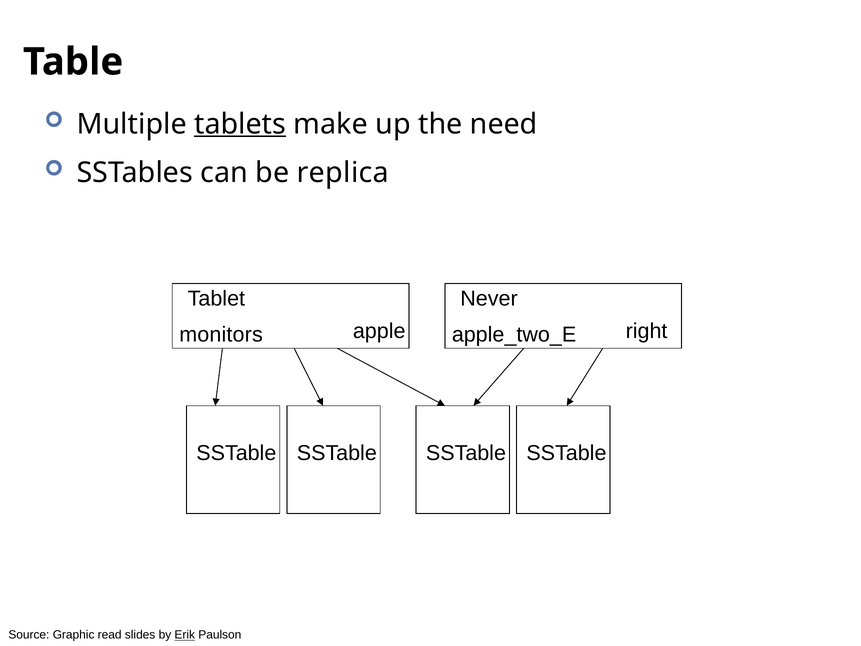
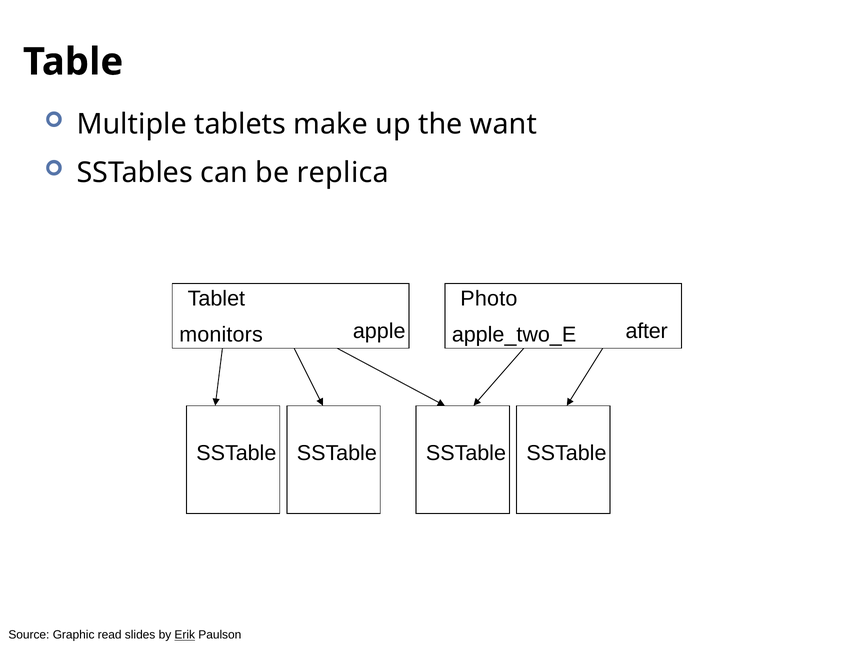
tablets underline: present -> none (240, 124)
need: need -> want (504, 124)
Never: Never -> Photo (489, 298)
right: right -> after (647, 331)
